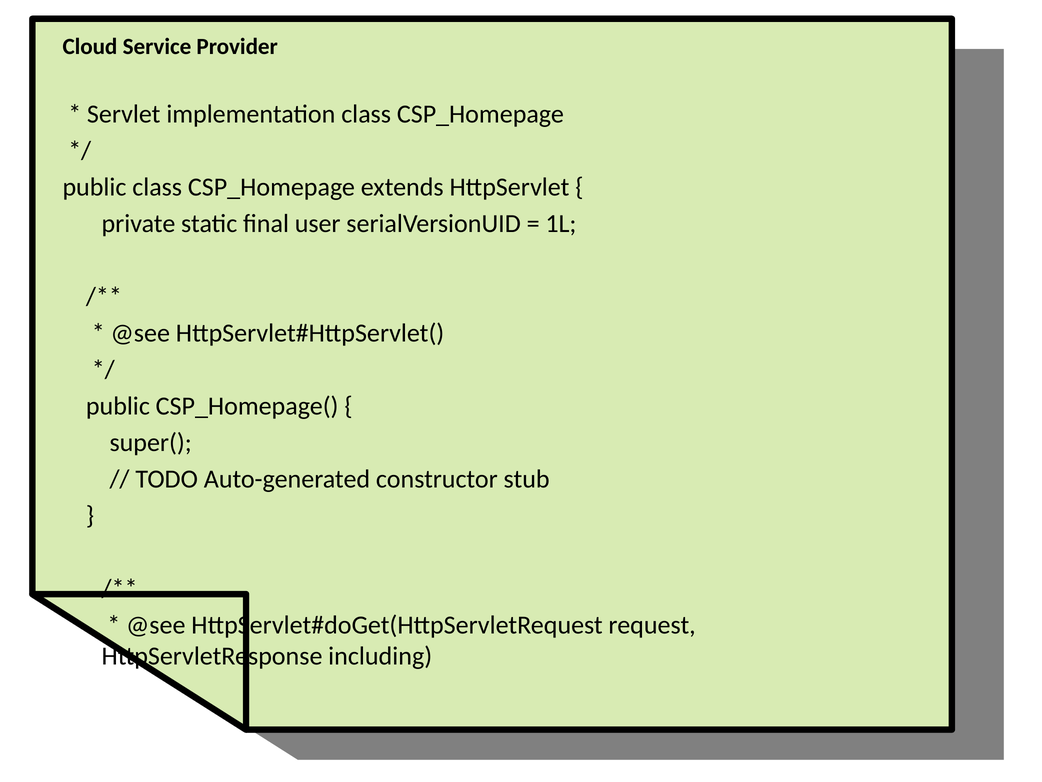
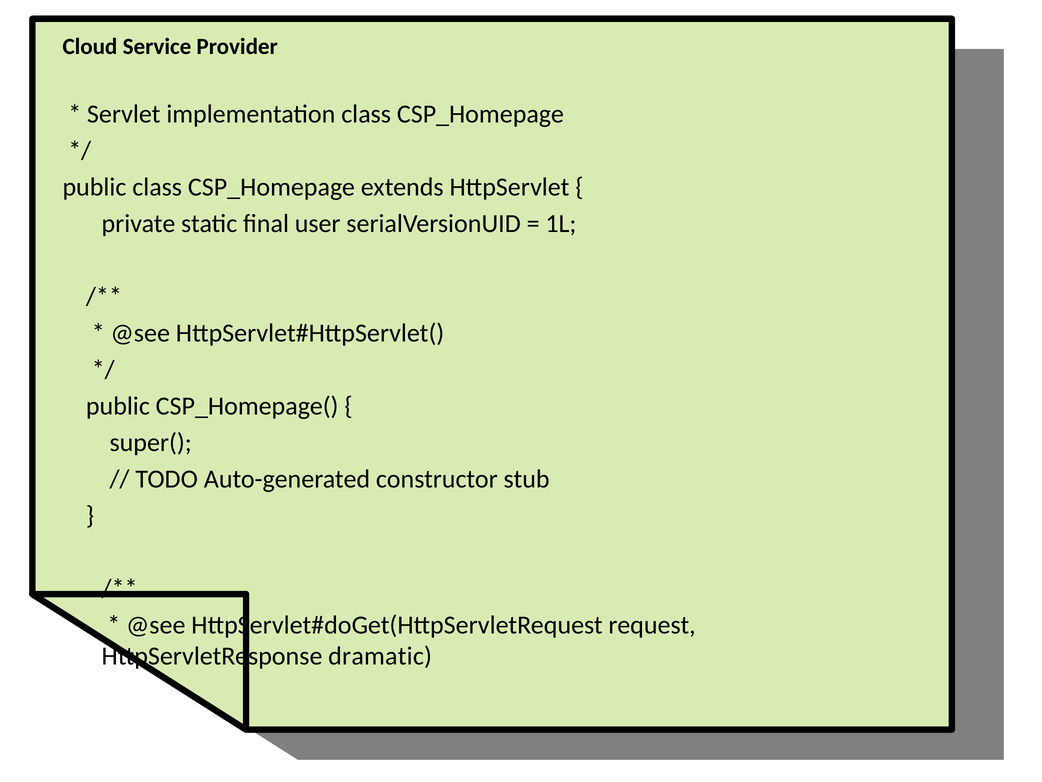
including: including -> dramatic (380, 656)
